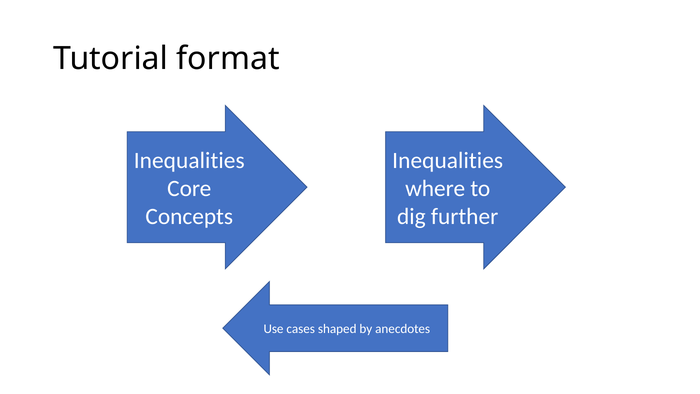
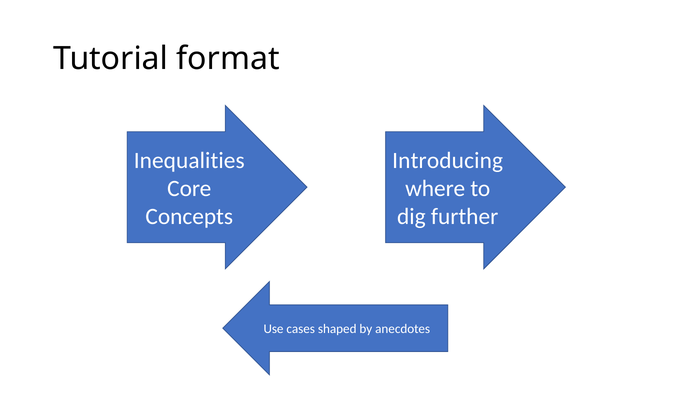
Inequalities: Inequalities -> Introducing (448, 161)
